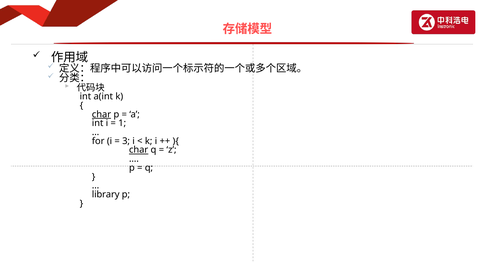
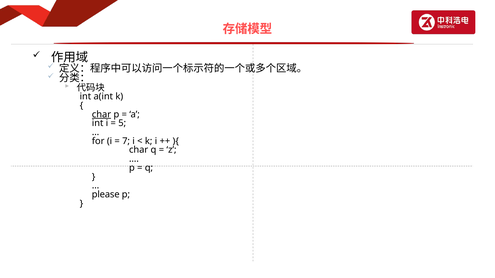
1: 1 -> 5 (122, 123)
3: 3 -> 7 (126, 141)
char underline: present -> none (139, 150)
library: library -> please (106, 195)
